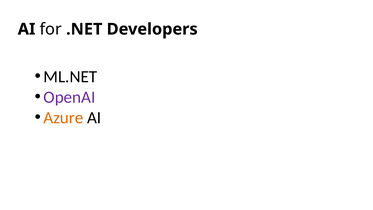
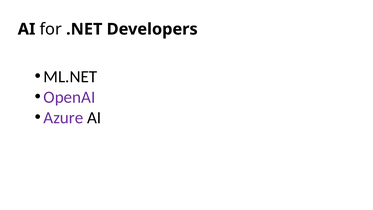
Azure colour: orange -> purple (63, 118)
